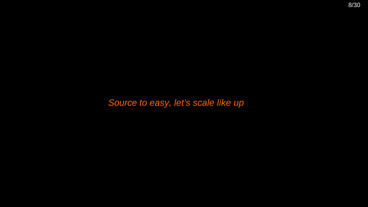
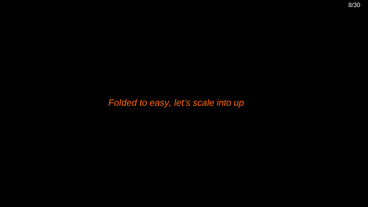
Source: Source -> Folded (123, 103)
like: like -> into (224, 103)
